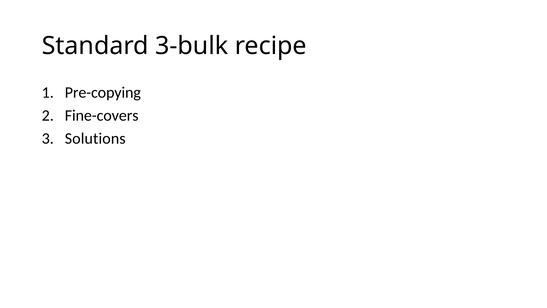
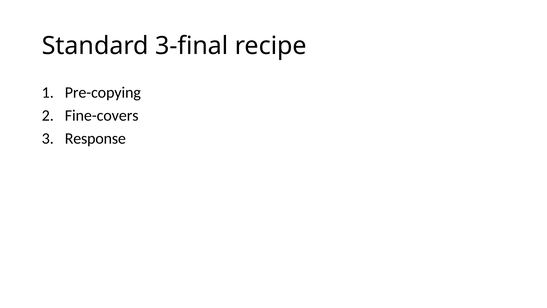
3-bulk: 3-bulk -> 3-final (192, 46)
Solutions: Solutions -> Response (95, 138)
